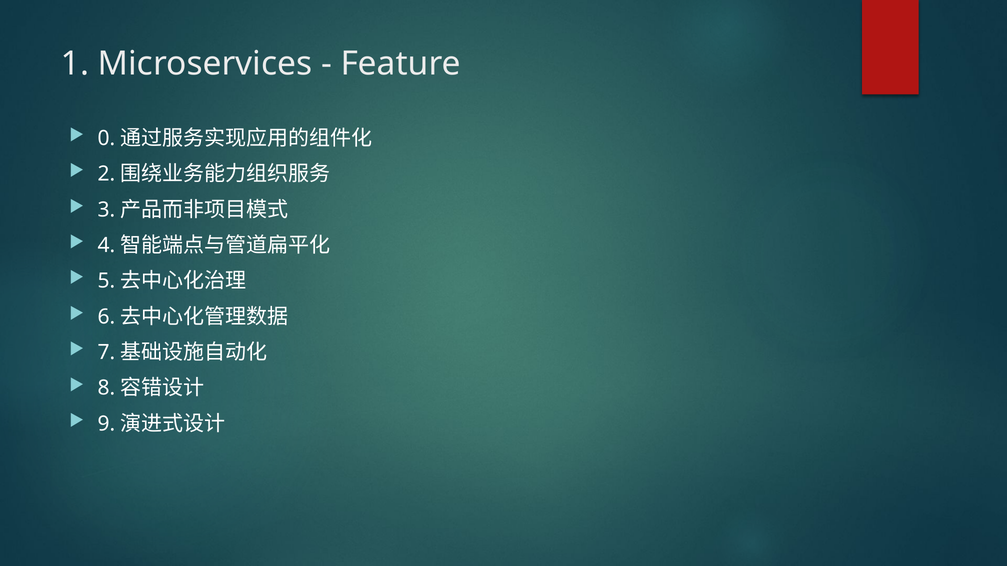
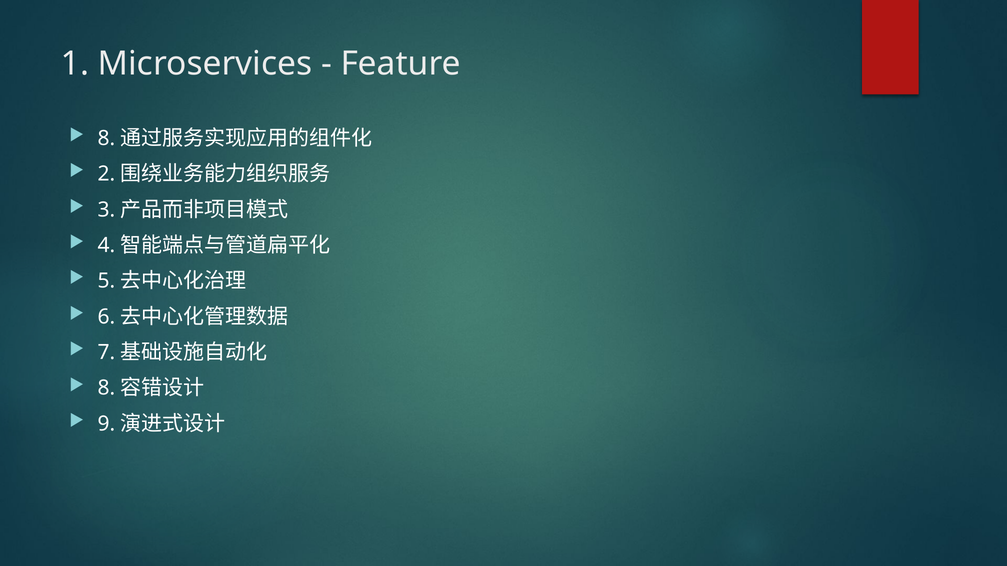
0: 0 -> 8 (106, 138)
